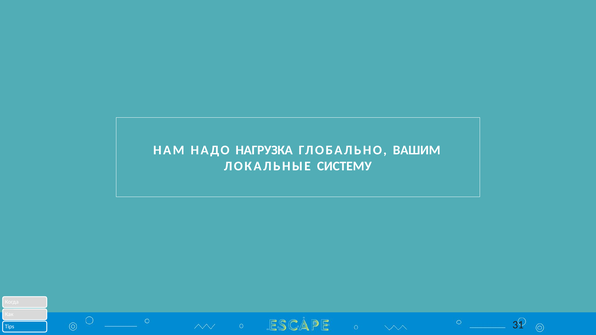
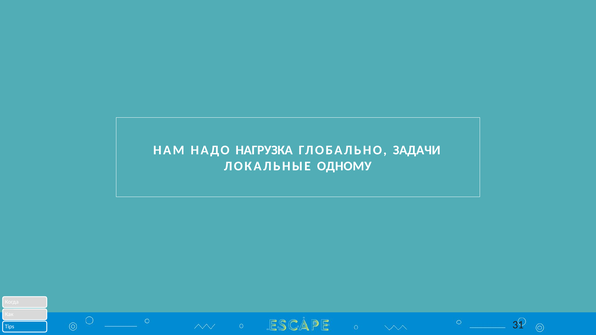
ВАШИМ: ВАШИМ -> ЗАДАЧИ (417, 150)
СИСТЕМУ: СИСТЕМУ -> ОДНОМУ (344, 166)
